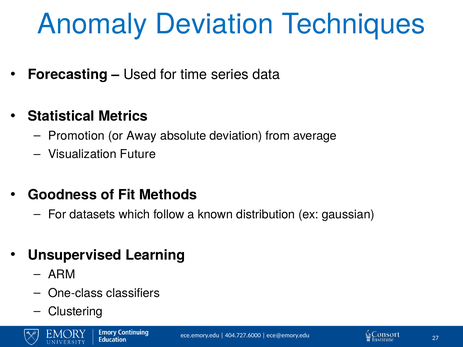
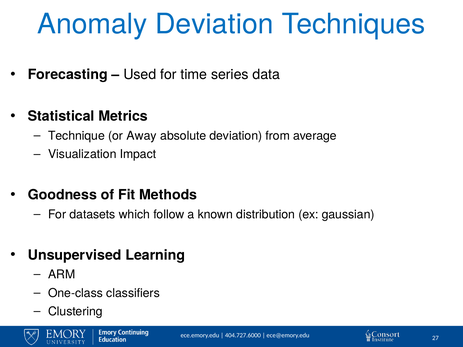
Promotion: Promotion -> Technique (76, 136)
Future: Future -> Impact (138, 154)
